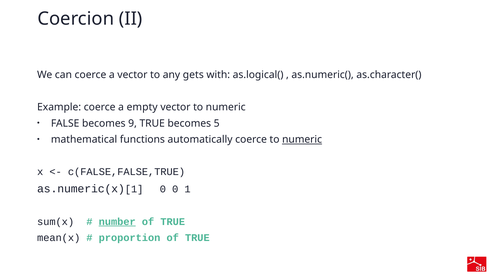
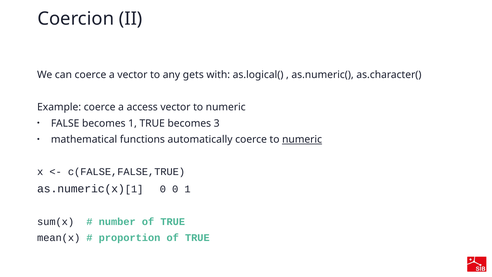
empty: empty -> access (142, 107)
becomes 9: 9 -> 1 (133, 123)
5: 5 -> 3 (217, 123)
number underline: present -> none (117, 221)
